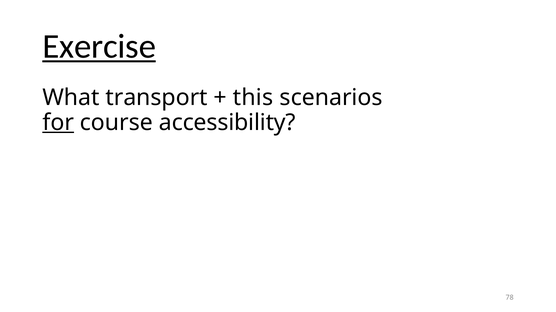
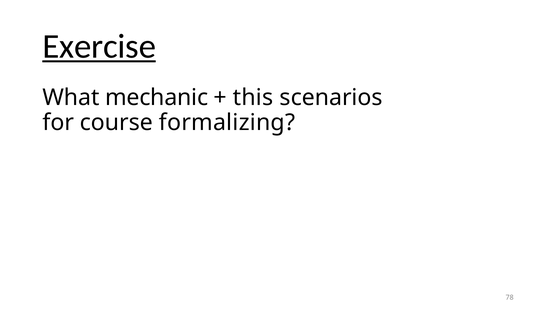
transport: transport -> mechanic (157, 98)
for underline: present -> none (58, 123)
accessibility: accessibility -> formalizing (227, 123)
